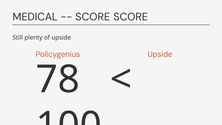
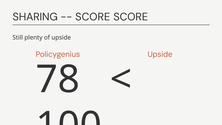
MEDICAL: MEDICAL -> SHARING (35, 17)
